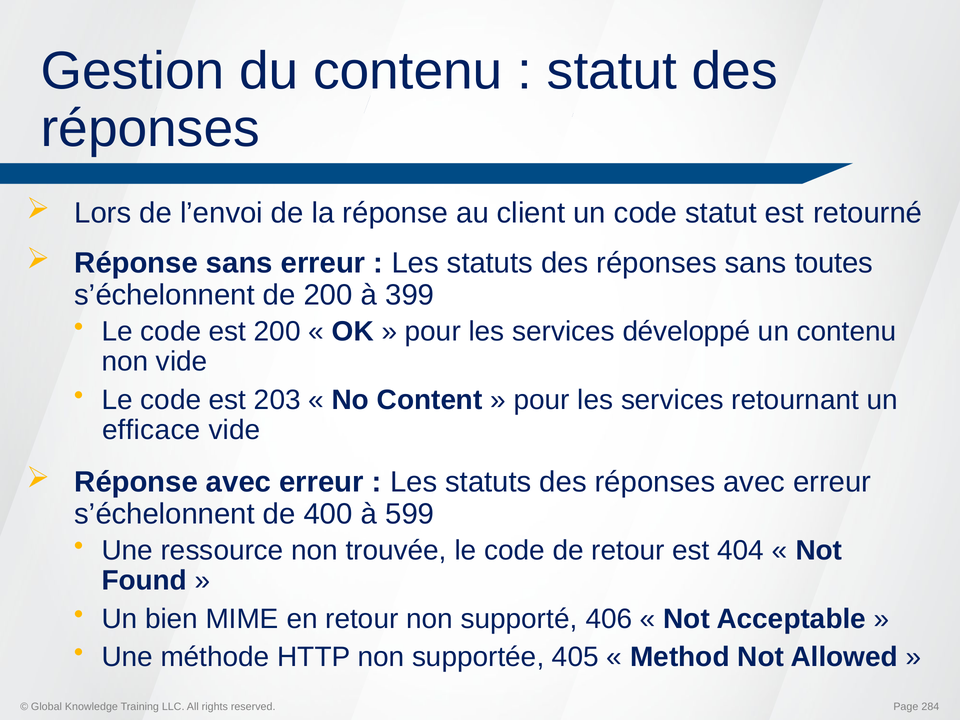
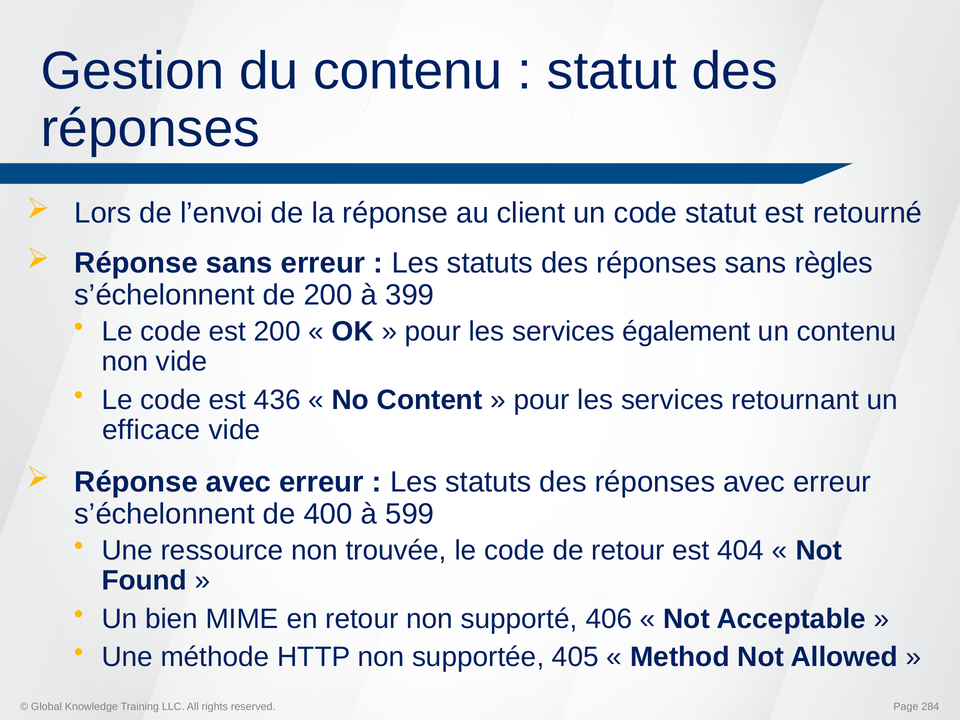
toutes: toutes -> règles (834, 263)
développé: développé -> également (686, 331)
203: 203 -> 436 (277, 400)
